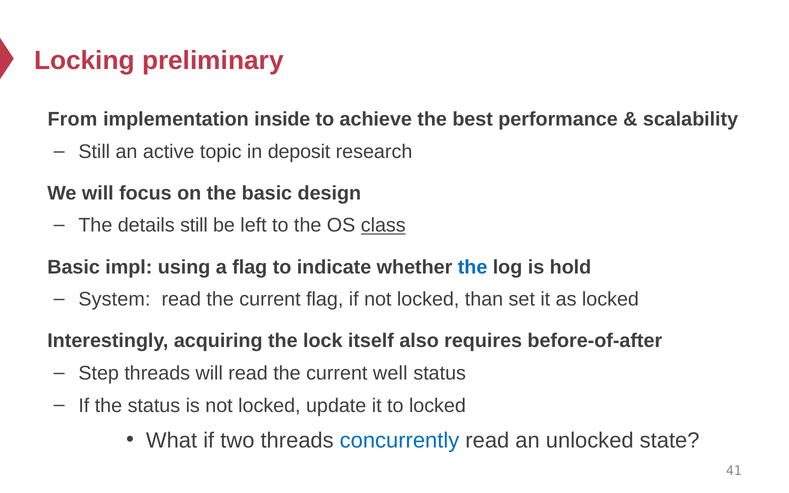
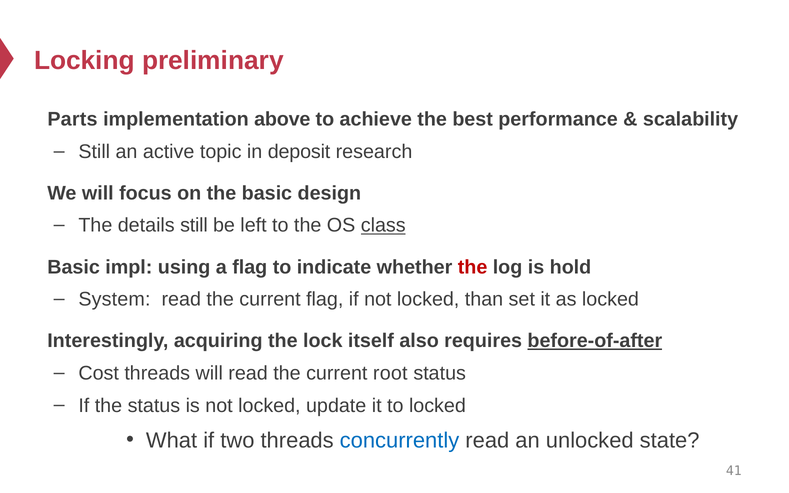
From: From -> Parts (72, 119)
inside: inside -> above (282, 119)
the colour: blue -> red (473, 267)
before-of-after underline: none -> present (595, 341)
Step: Step -> Cost (99, 373)
well: well -> root (390, 373)
